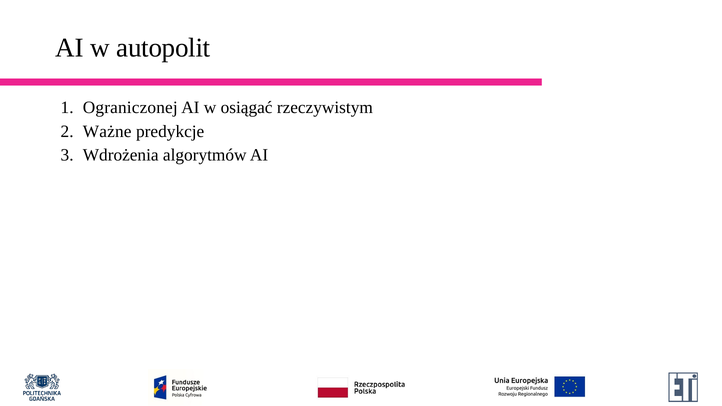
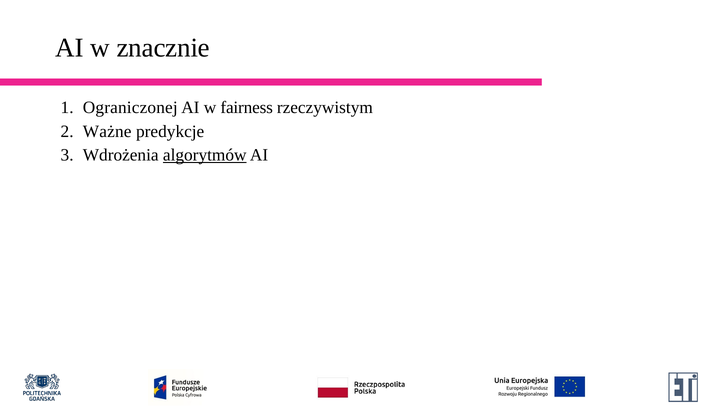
autopolit: autopolit -> znacznie (163, 48)
osiągać: osiągać -> fairness (247, 107)
algorytmów underline: none -> present (205, 155)
